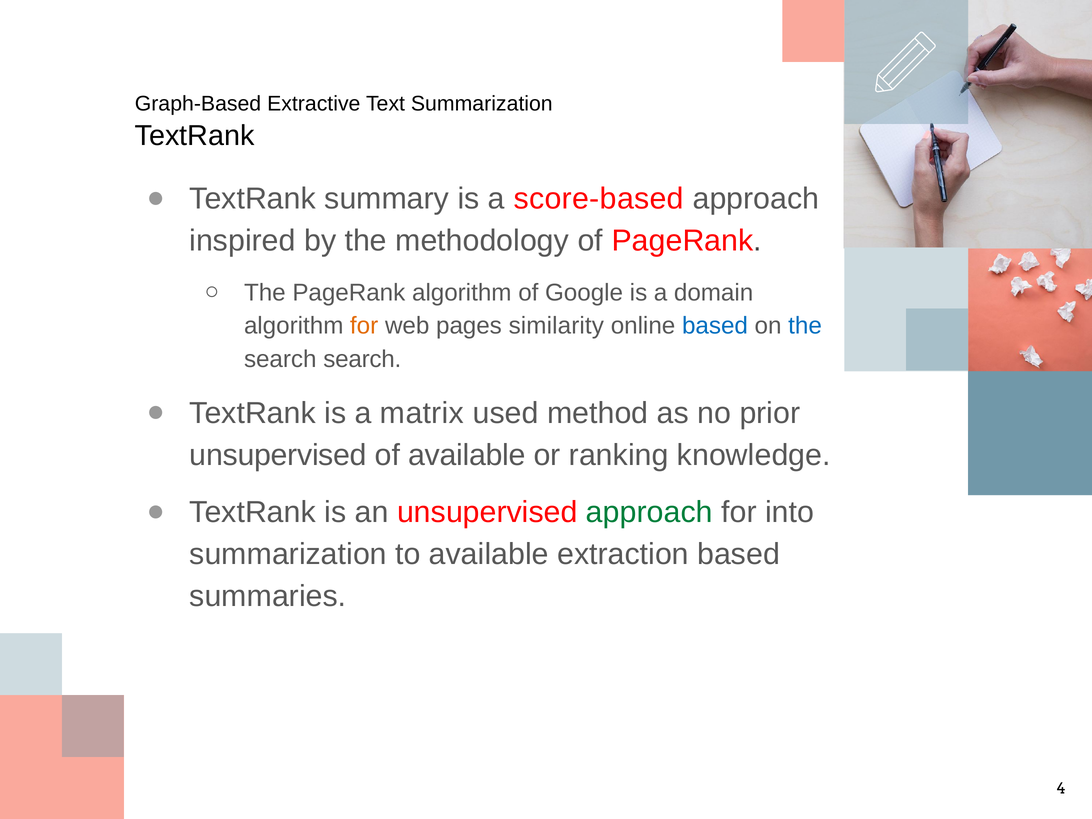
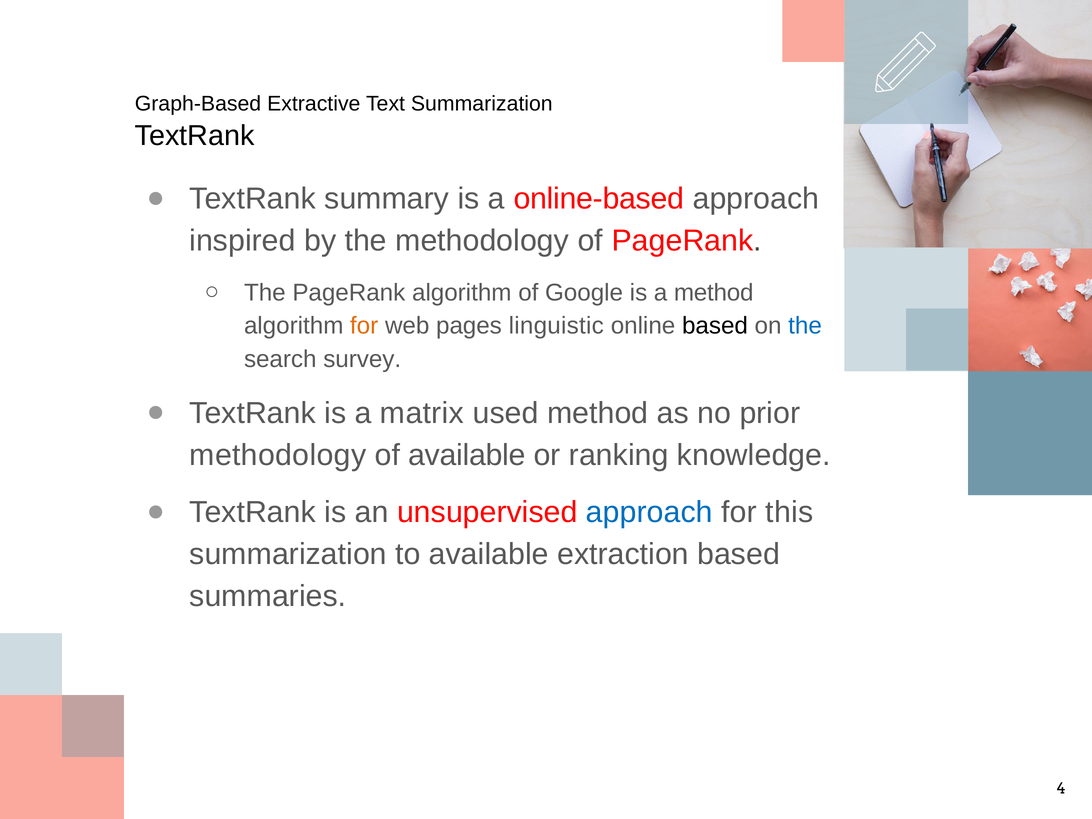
score-based: score-based -> online-based (599, 199)
a domain: domain -> method (714, 293)
similarity: similarity -> linguistic (556, 326)
based colour: blue -> black (715, 326)
search search: search -> survey (362, 359)
unsupervised: unsupervised -> methodology (278, 455)
approach colour: green -> blue (649, 512)
into: into -> this (790, 512)
